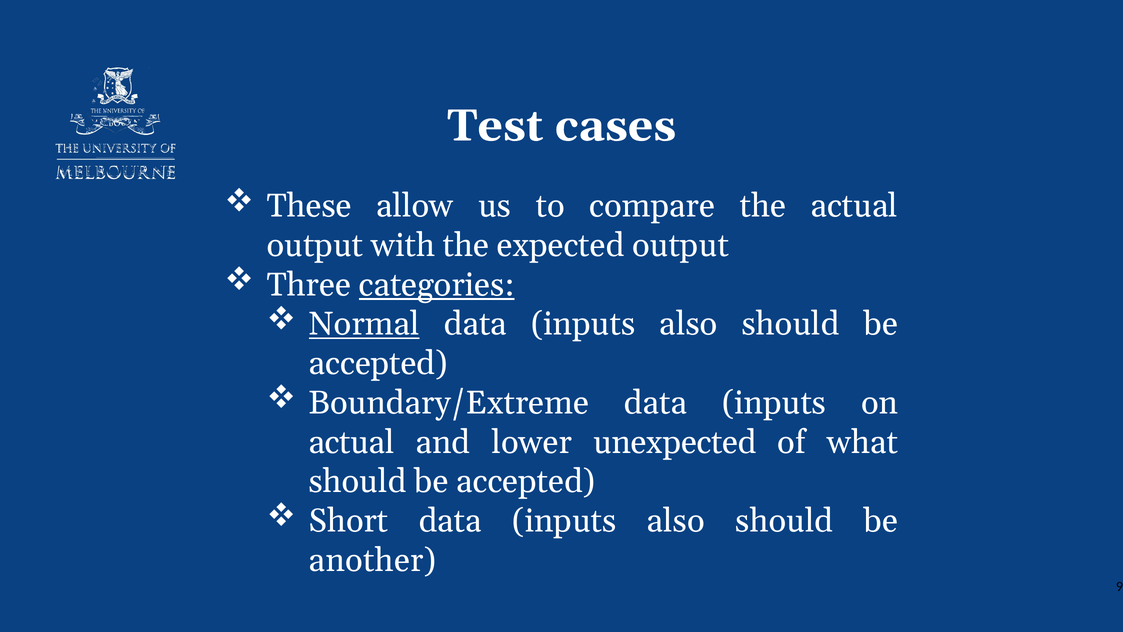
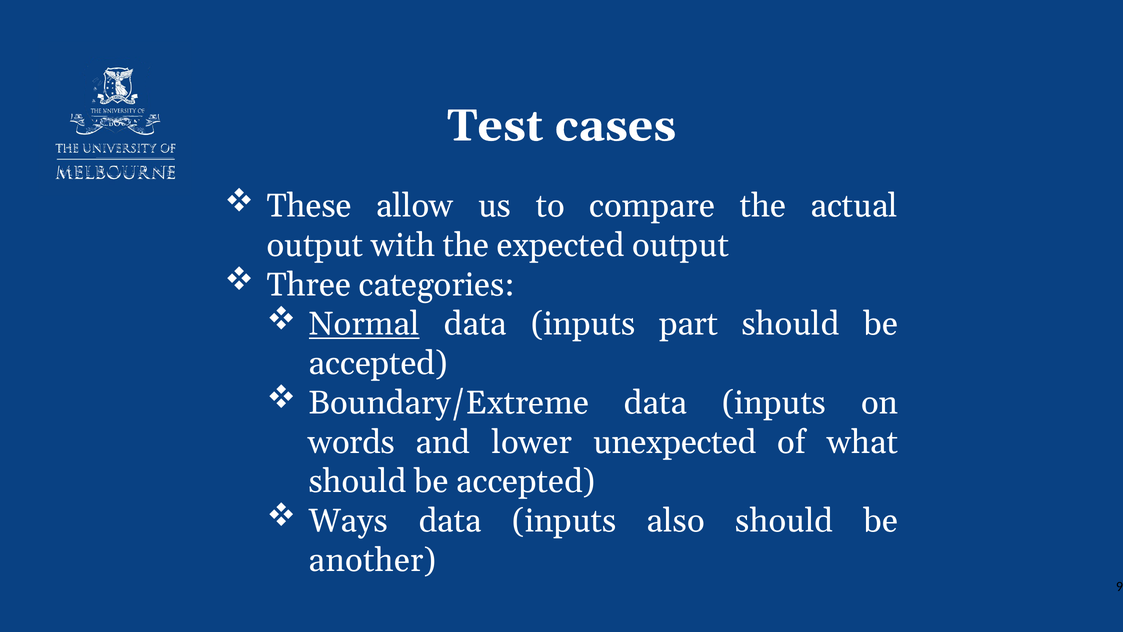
categories underline: present -> none (437, 285)
also: also -> part (689, 324)
actual: actual -> words (352, 442)
Short: Short -> Ways (348, 521)
